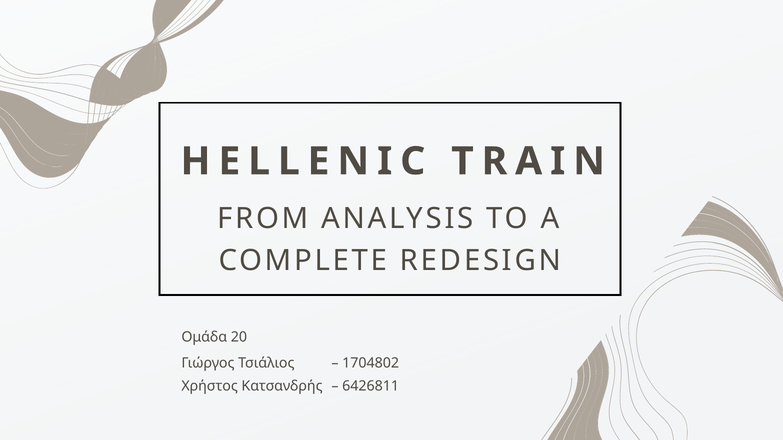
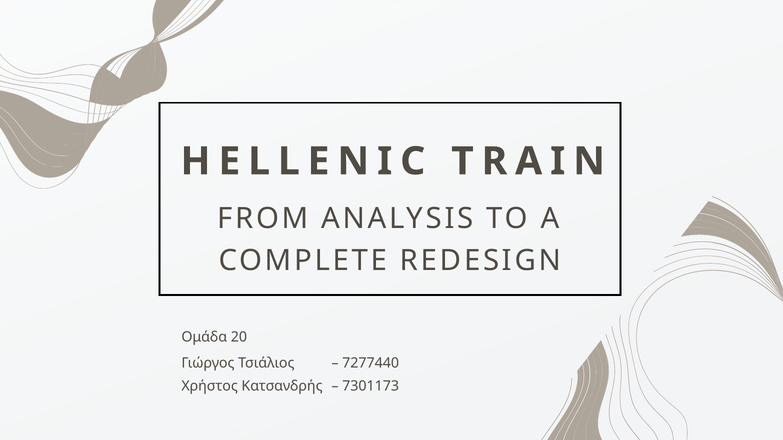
1704802: 1704802 -> 7277440 (371, 363)
6426811: 6426811 -> 7301173 (371, 386)
